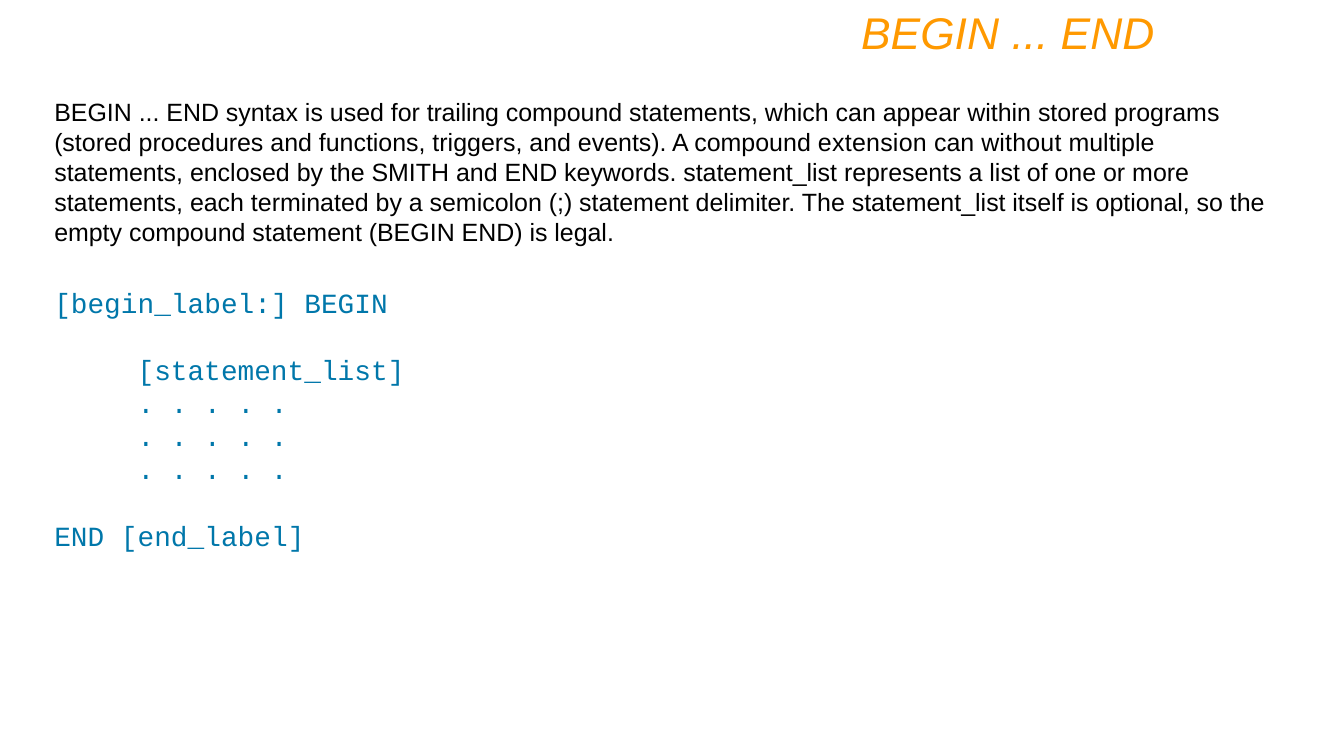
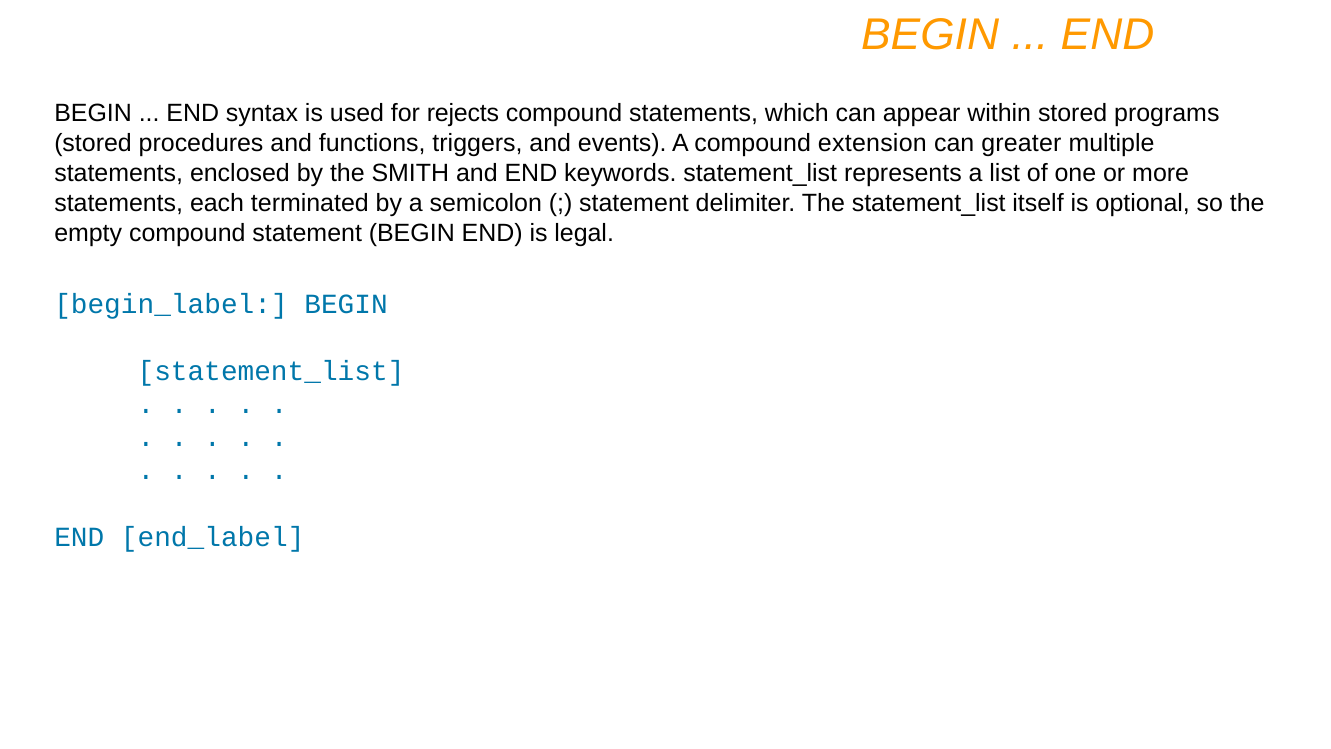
trailing: trailing -> rejects (463, 113)
without: without -> greater (1021, 143)
